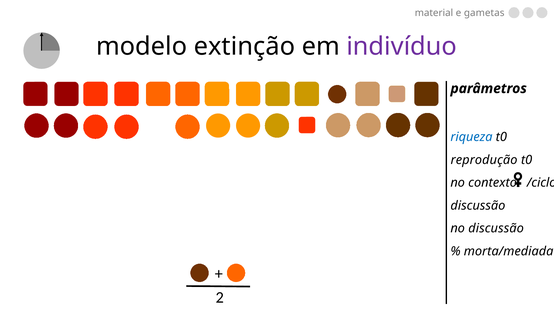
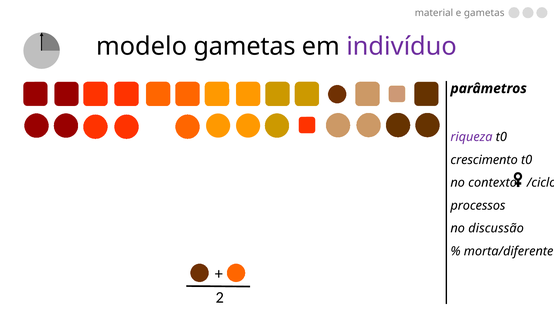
modelo extinção: extinção -> gametas (245, 47)
riqueza colour: blue -> purple (471, 137)
reprodução: reprodução -> crescimento (484, 160)
discussão: discussão -> processos (478, 205)
morta/mediada: morta/mediada -> morta/diferente (509, 251)
